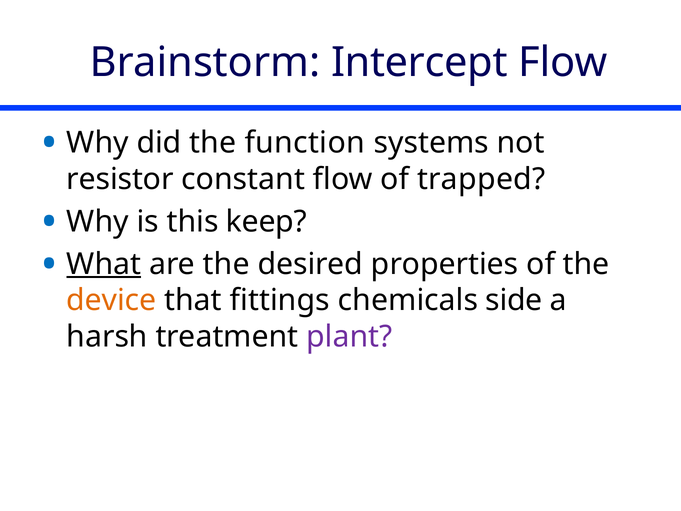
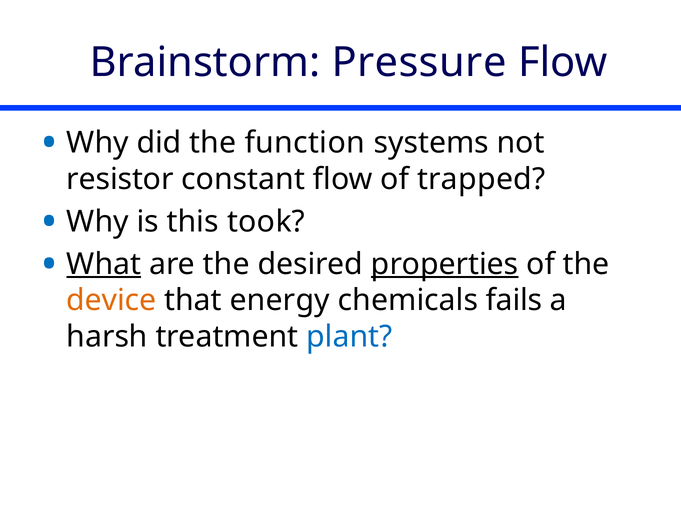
Intercept: Intercept -> Pressure (419, 62)
keep: keep -> took (266, 222)
properties underline: none -> present (445, 264)
fittings: fittings -> energy (280, 300)
side: side -> fails (514, 300)
plant colour: purple -> blue (349, 337)
